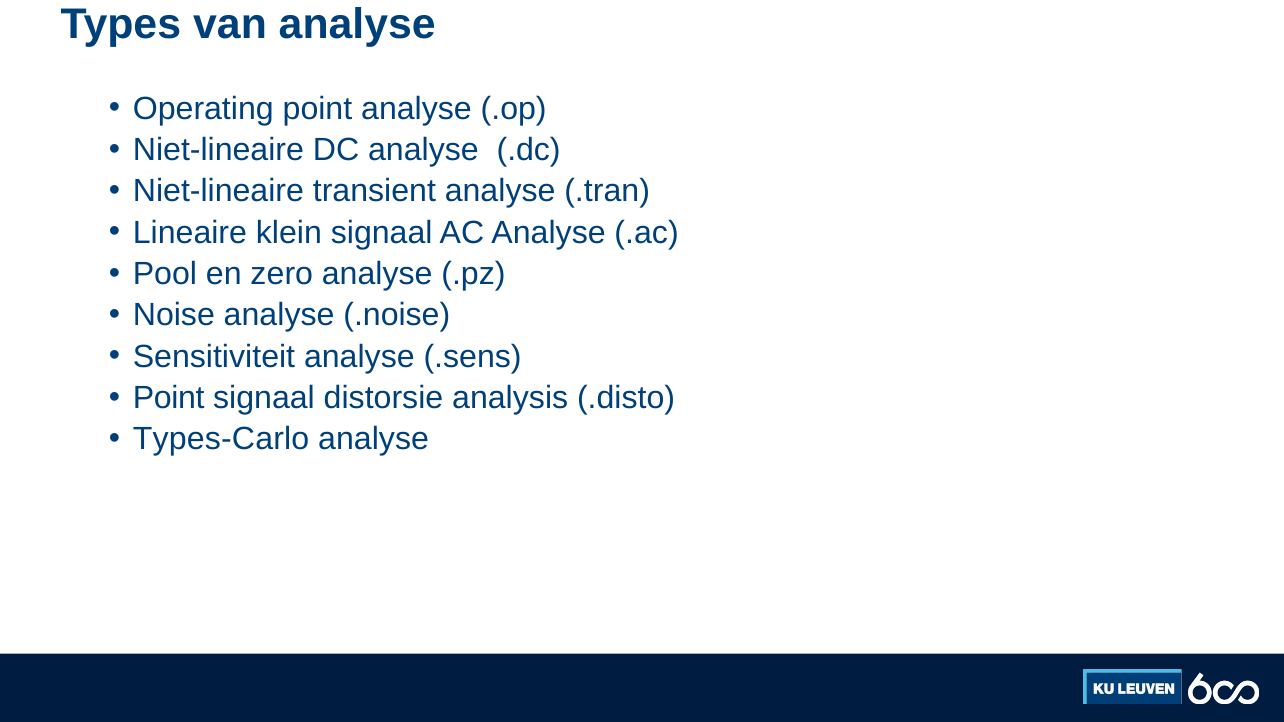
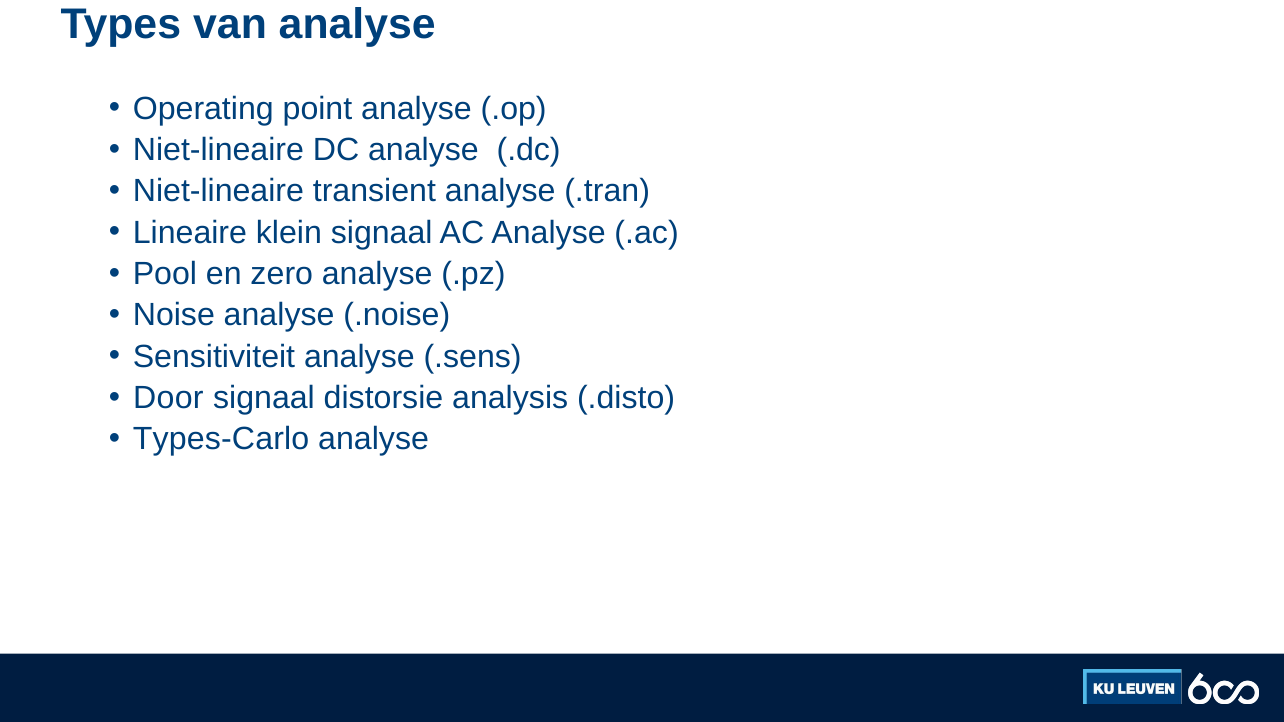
Point: Point -> Door (168, 398)
